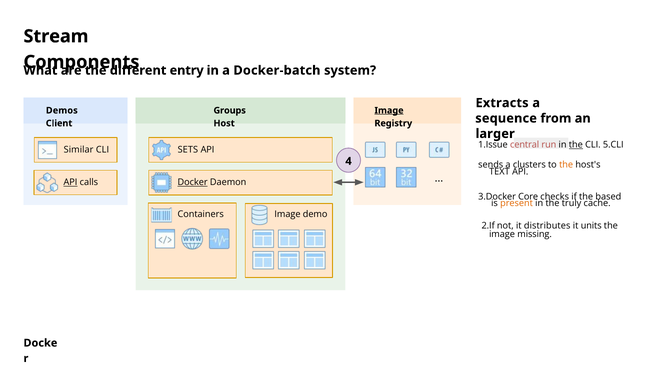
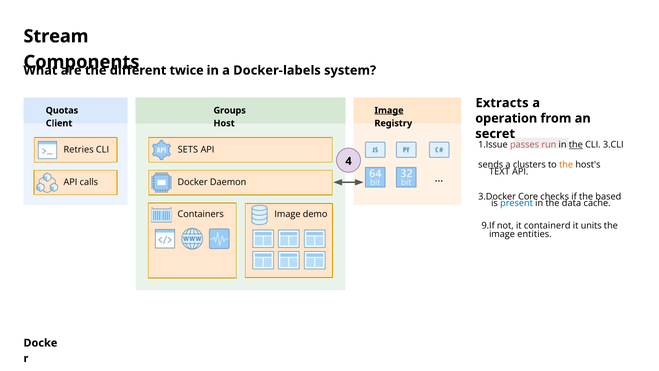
entry: entry -> twice (187, 70)
Docker-batch: Docker-batch -> Docker-labels (277, 70)
Demos: Demos -> Quotas (62, 110)
sequence: sequence -> operation (506, 118)
larger: larger -> secret (495, 134)
central: central -> passes (525, 144)
5.CLI: 5.CLI -> 3.CLI (613, 144)
Similar: Similar -> Retries (79, 150)
API underline: present -> none (70, 182)
Docker underline: present -> none (193, 182)
present colour: orange -> blue (517, 203)
truly: truly -> data (572, 203)
2.If: 2.If -> 9.If (488, 226)
distributes: distributes -> containerd (547, 226)
missing: missing -> entities (535, 234)
